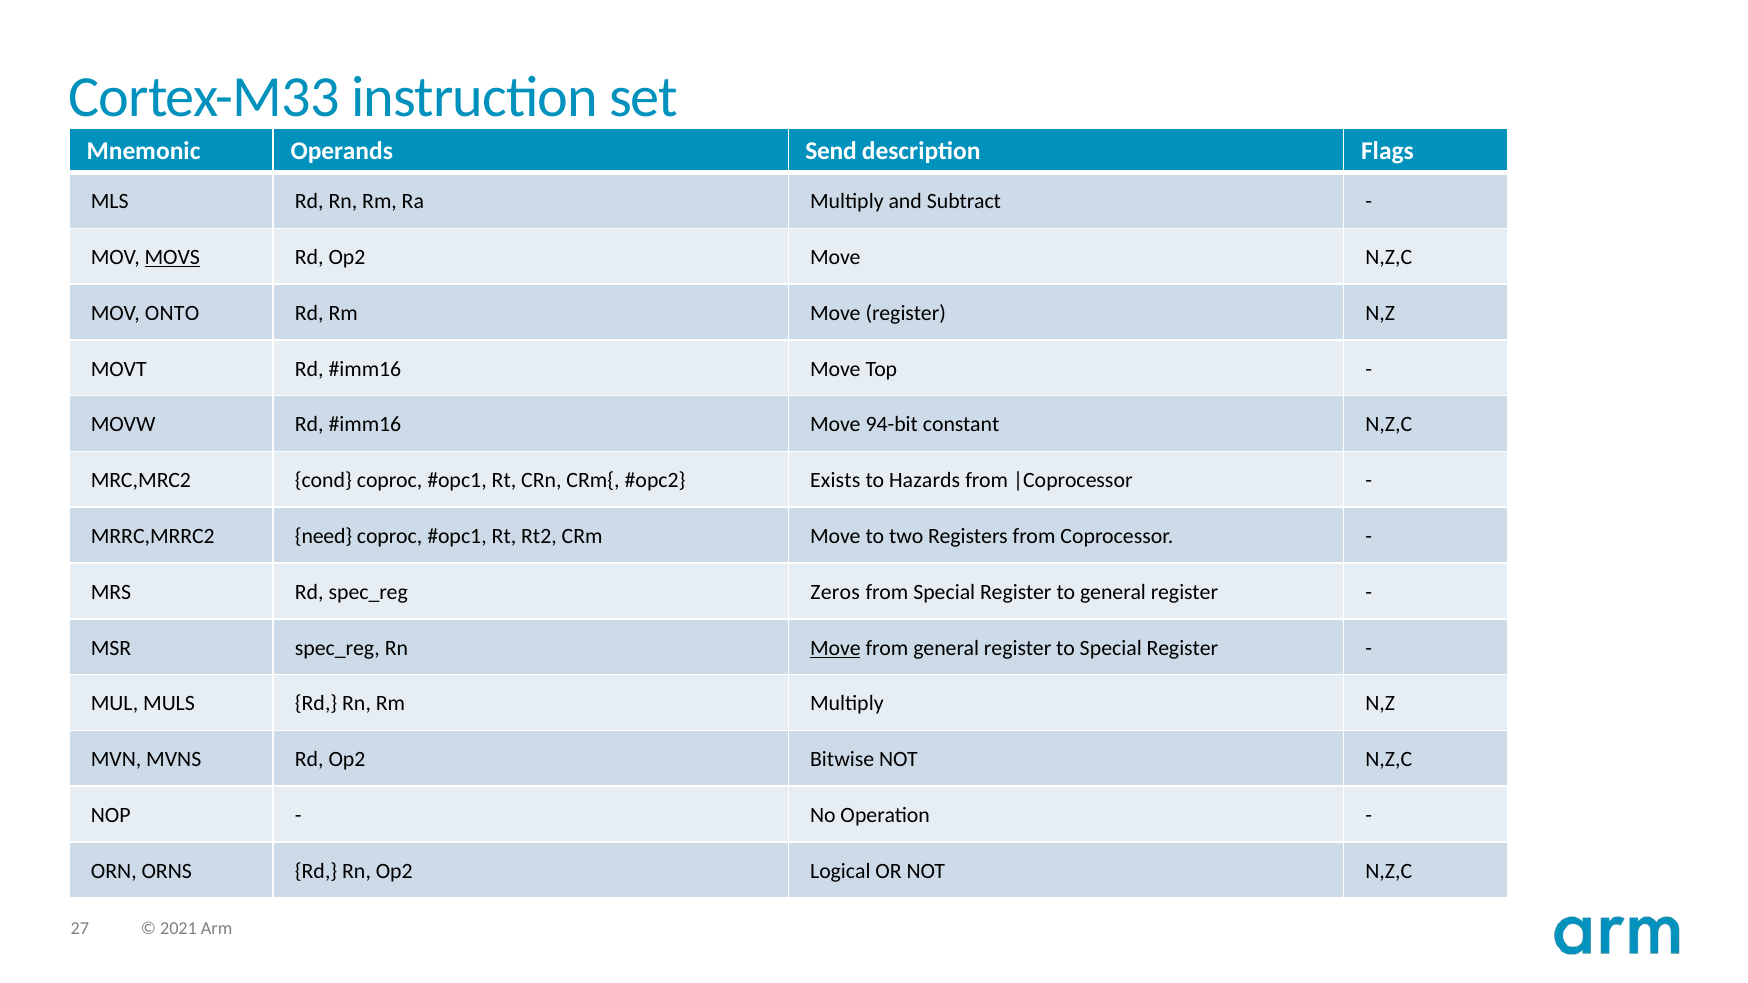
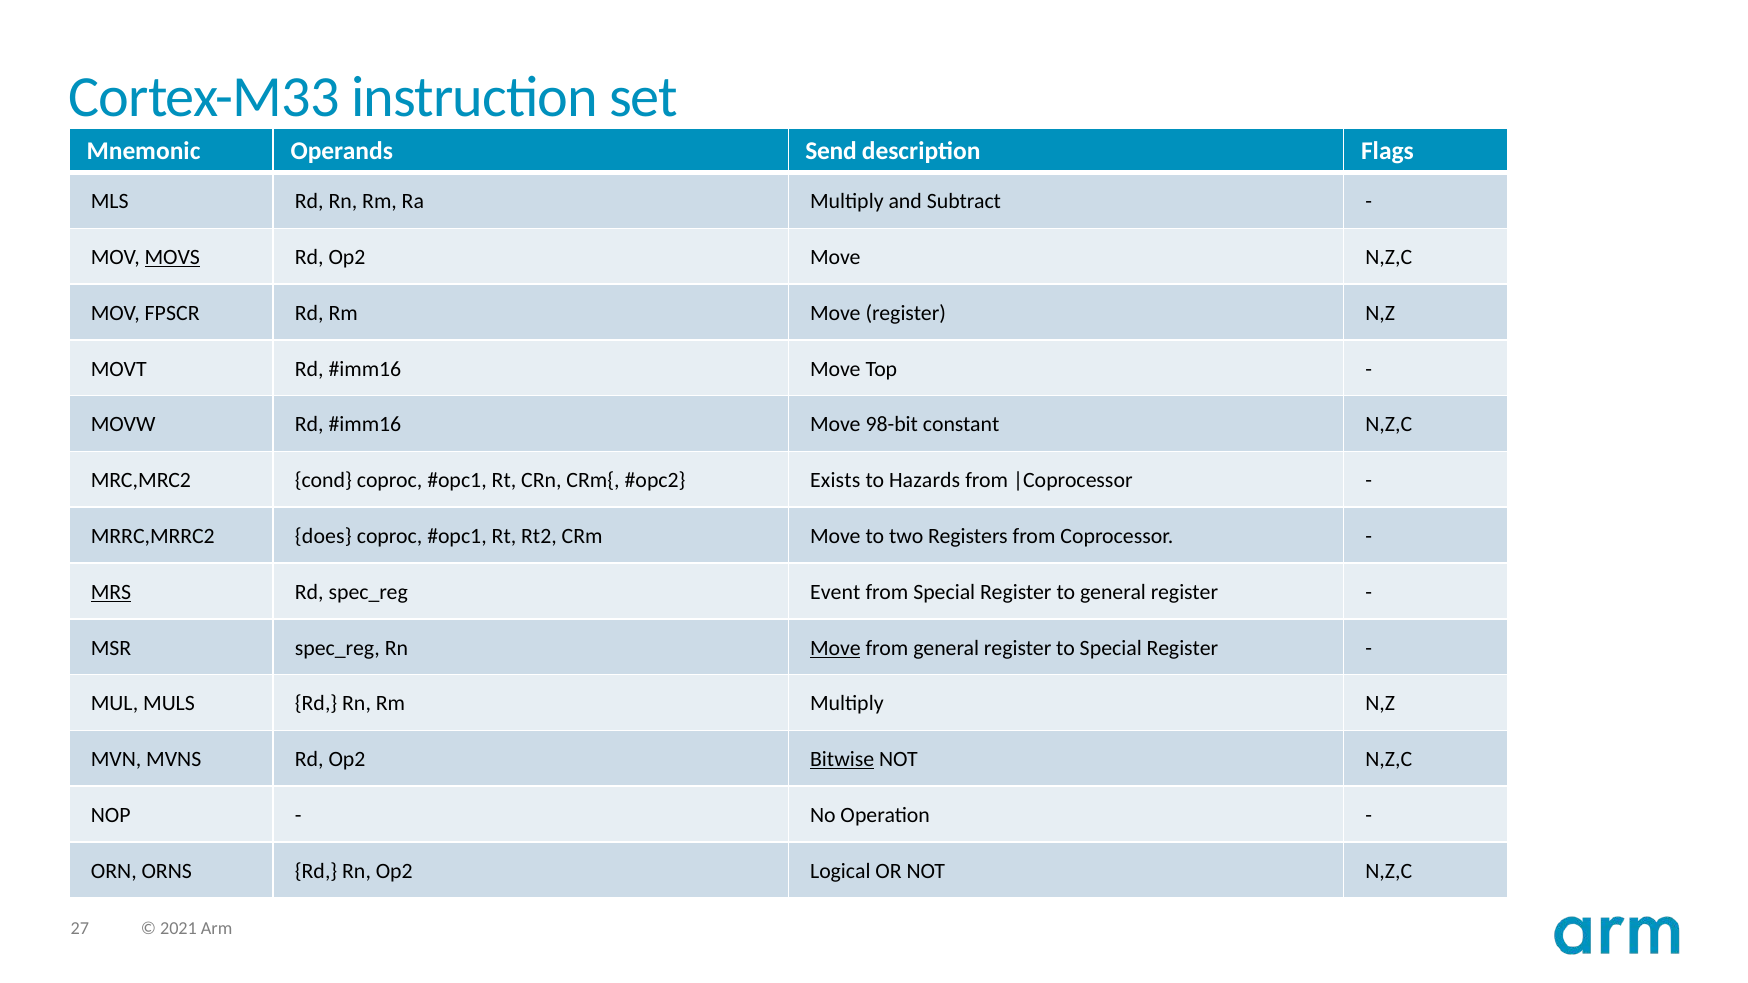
ONTO: ONTO -> FPSCR (172, 313)
94-bit: 94-bit -> 98-bit (892, 425)
need: need -> does (323, 536)
MRS underline: none -> present (111, 592)
Zeros: Zeros -> Event (835, 592)
Bitwise underline: none -> present (842, 760)
